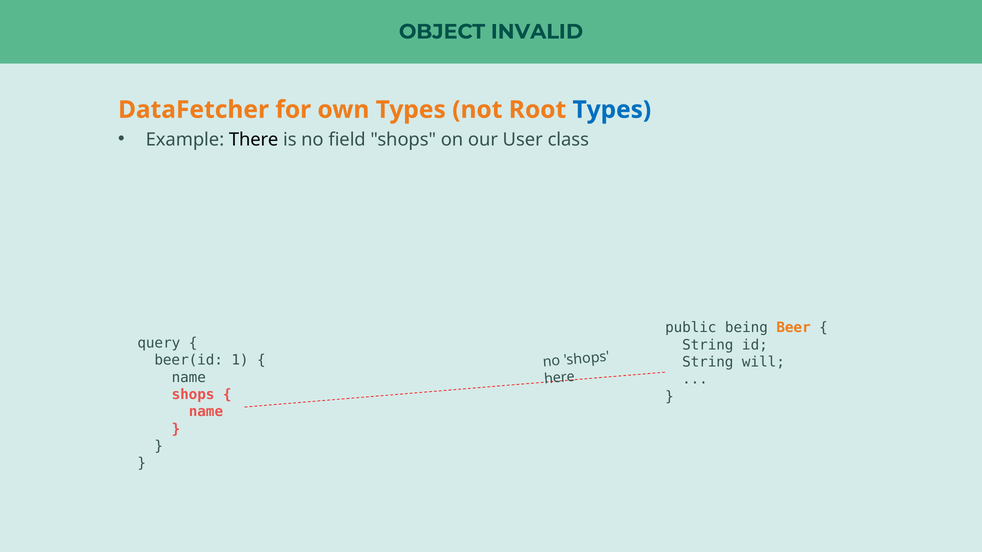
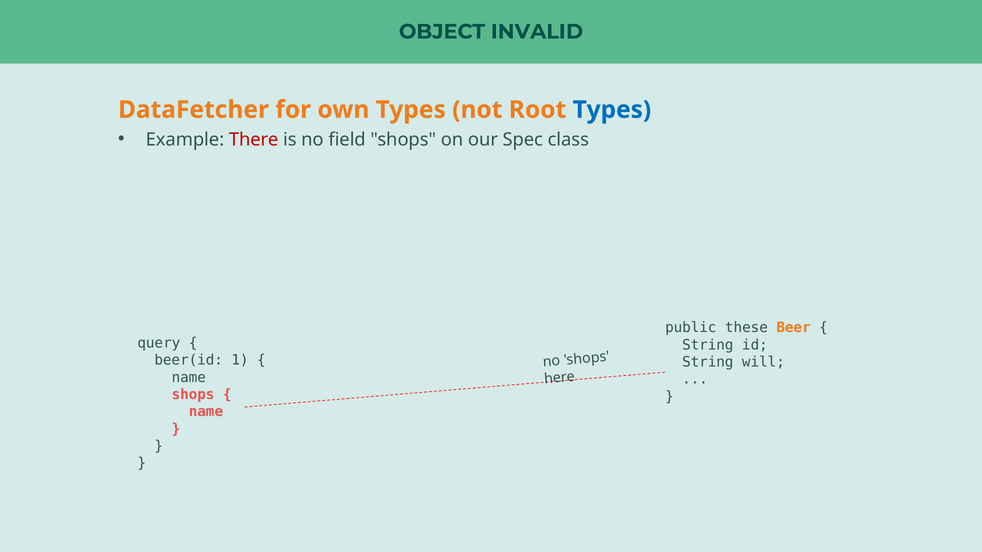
There colour: black -> red (254, 140)
User: User -> Spec (523, 140)
being: being -> these (746, 328)
